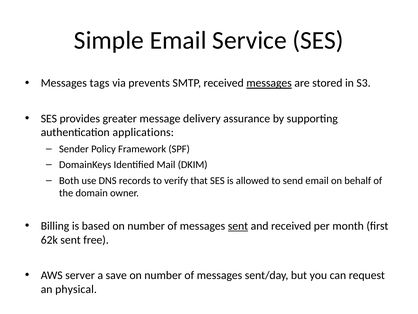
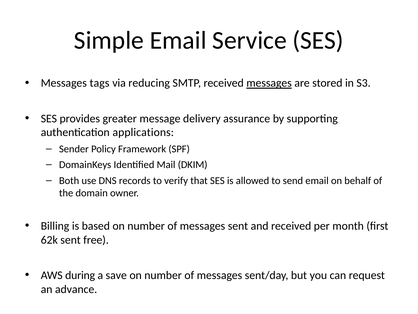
prevents: prevents -> reducing (149, 83)
sent underline: present -> none (238, 226)
server: server -> during (80, 275)
physical: physical -> advance (76, 289)
